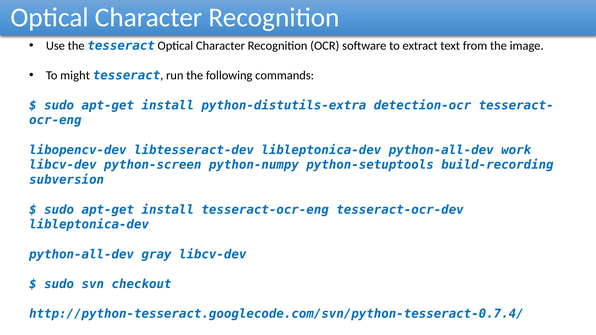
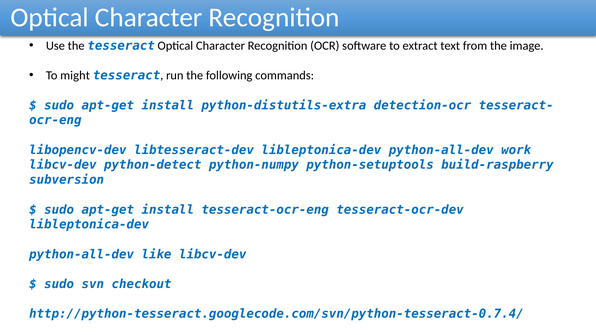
python-screen: python-screen -> python-detect (153, 165)
build-recording: build-recording -> build-raspberry (497, 165)
gray: gray -> like (157, 254)
